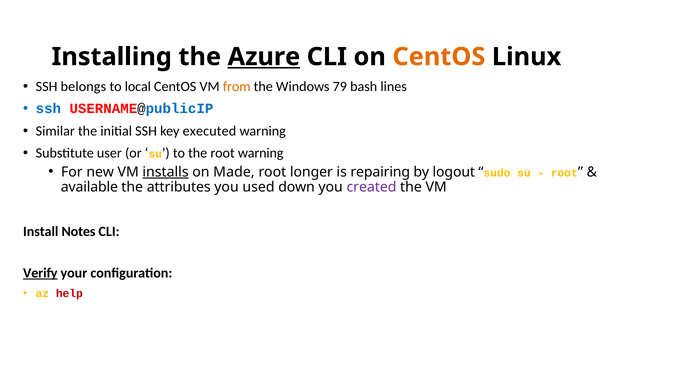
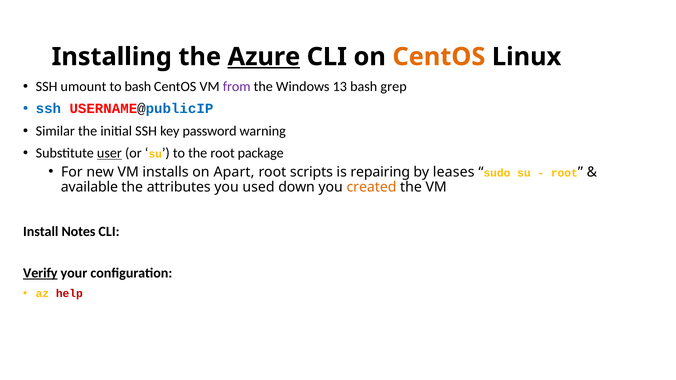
belongs: belongs -> umount (83, 87)
to local: local -> bash (138, 87)
from colour: orange -> purple (237, 87)
79: 79 -> 13 (340, 87)
lines: lines -> grep (394, 87)
executed: executed -> password (210, 131)
user underline: none -> present (109, 153)
root warning: warning -> package (261, 153)
installs underline: present -> none (166, 172)
Made: Made -> Apart (234, 172)
longer: longer -> scripts (311, 172)
logout: logout -> leases (454, 172)
created colour: purple -> orange (371, 187)
